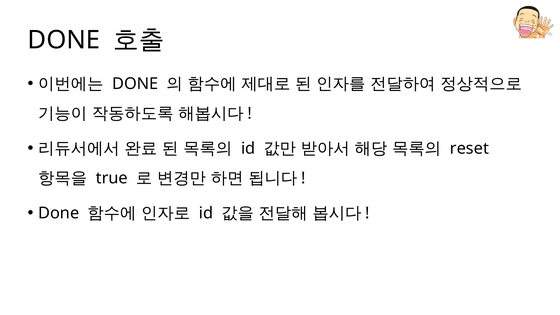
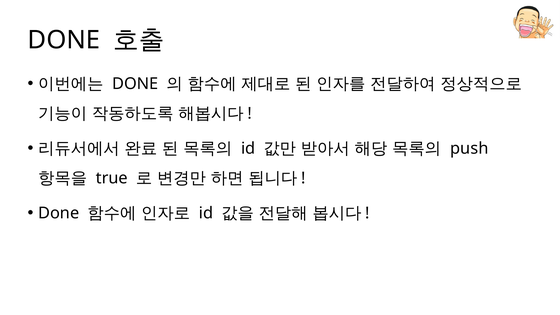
reset: reset -> push (469, 149)
